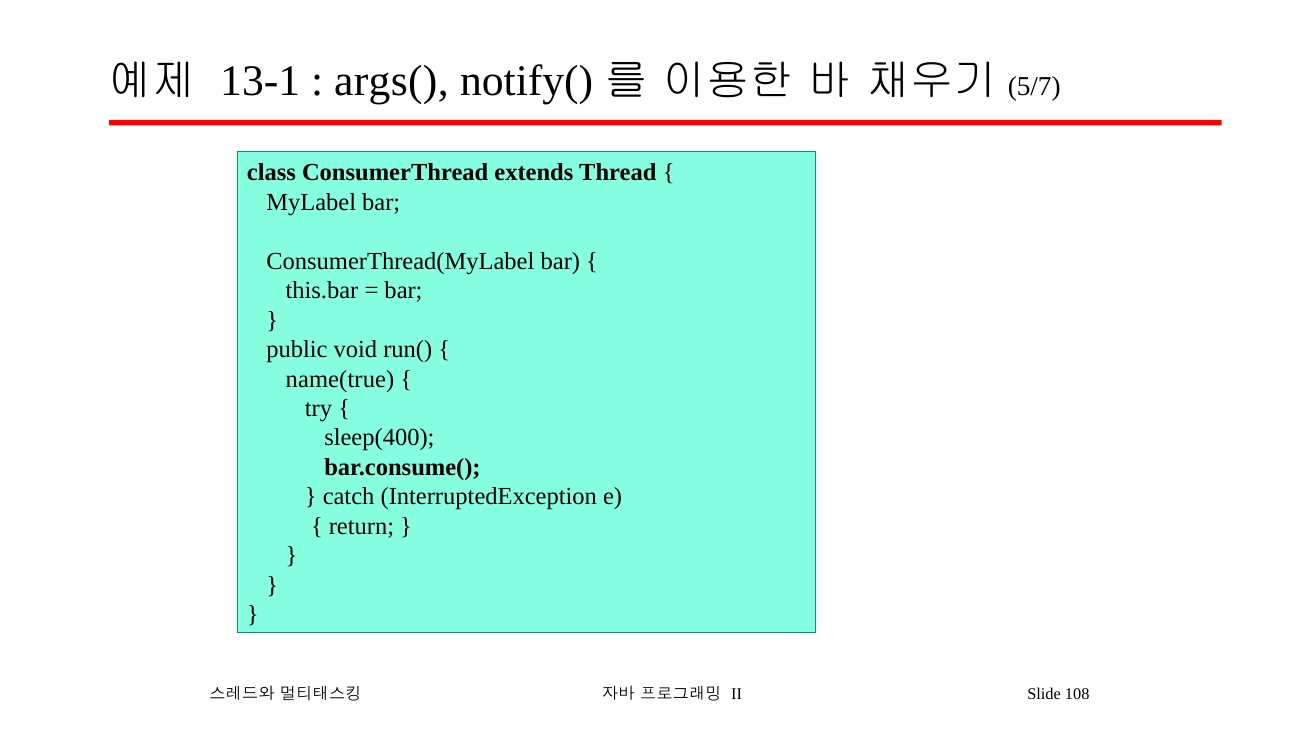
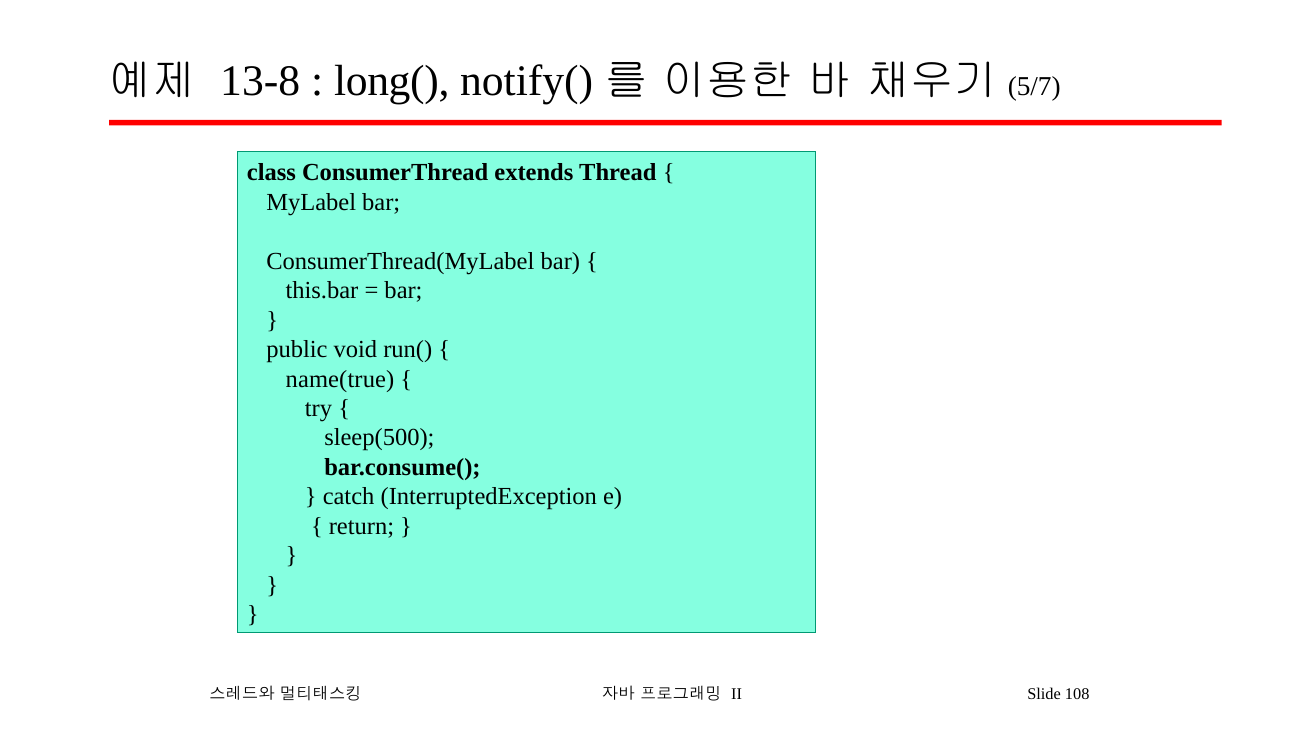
13-1: 13-1 -> 13-8 (260, 81)
args(: args( -> long( (392, 81)
sleep(400: sleep(400 -> sleep(500 (379, 438)
